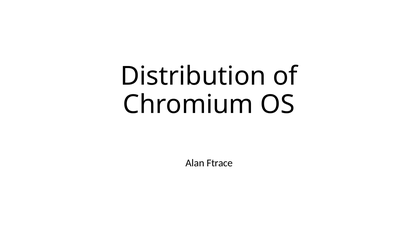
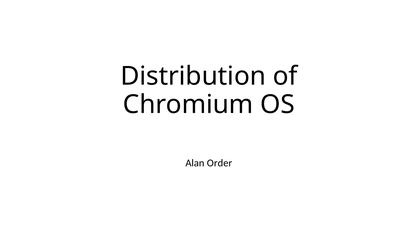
Ftrace: Ftrace -> Order (220, 163)
